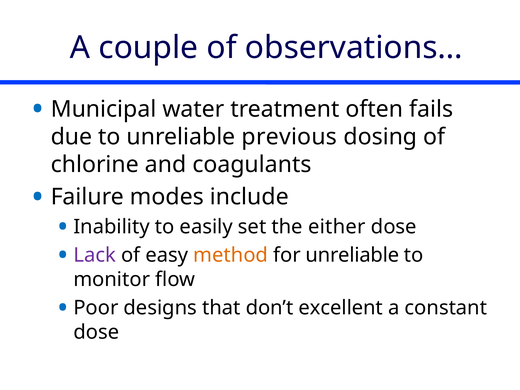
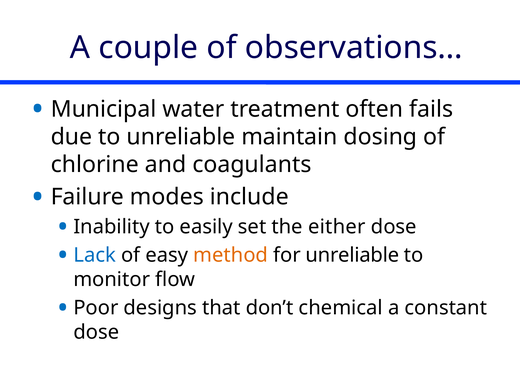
previous: previous -> maintain (289, 137)
Lack colour: purple -> blue (95, 255)
excellent: excellent -> chemical (341, 308)
